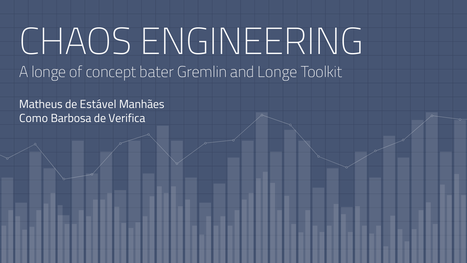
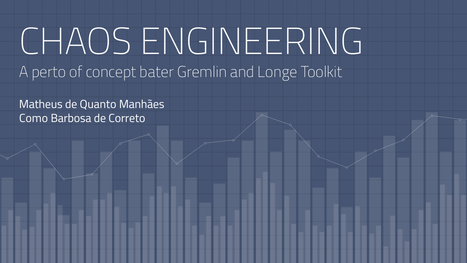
A longe: longe -> perto (49, 72)
Estável: Estável -> Quanto (98, 104)
Verifica: Verifica -> Correto (127, 118)
